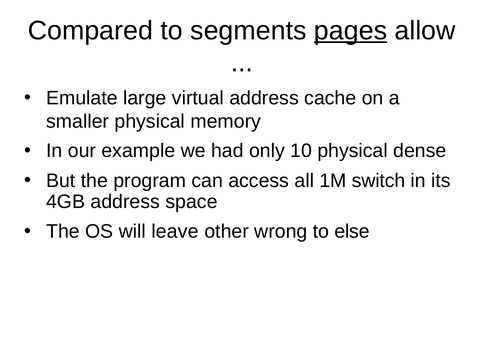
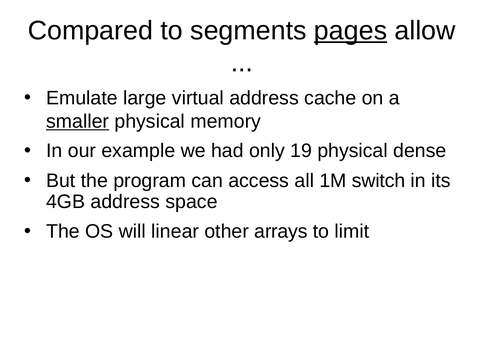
smaller underline: none -> present (78, 121)
10: 10 -> 19 (301, 151)
leave: leave -> linear (175, 231)
wrong: wrong -> arrays (281, 231)
else: else -> limit (352, 231)
